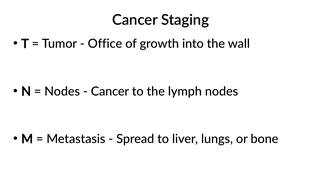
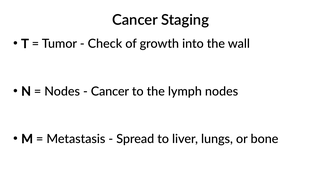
Office: Office -> Check (105, 44)
